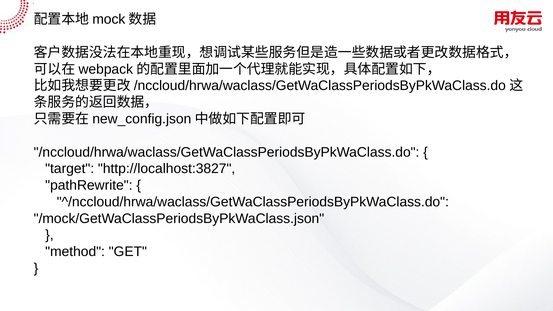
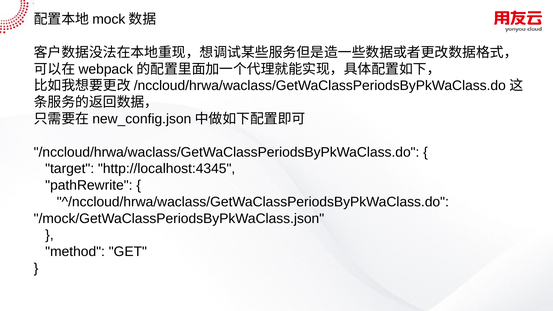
http://localhost:3827: http://localhost:3827 -> http://localhost:4345 (167, 169)
